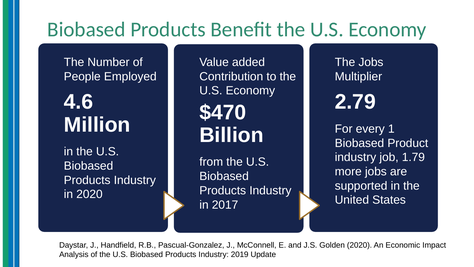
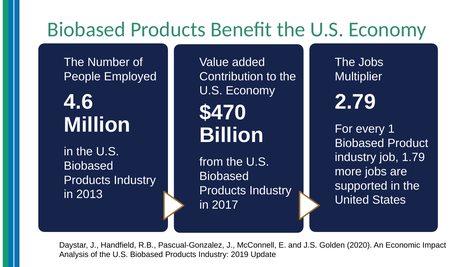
in 2020: 2020 -> 2013 (89, 194)
